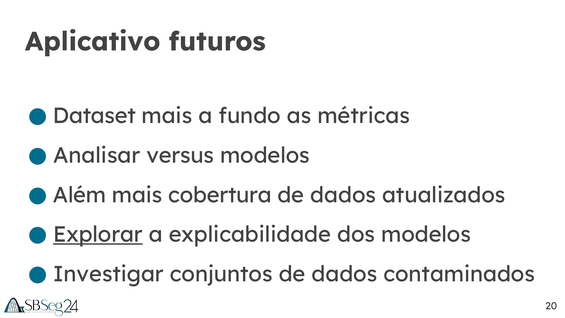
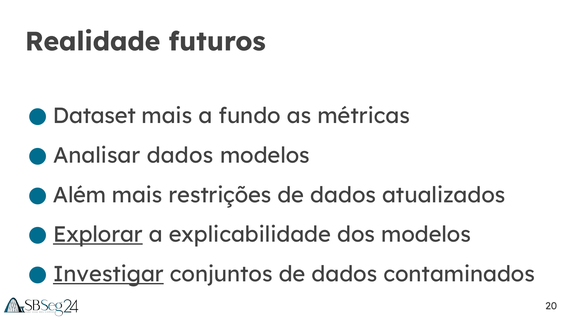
Aplicativo: Aplicativo -> Realidade (93, 42)
Analisar versus: versus -> dados (180, 155)
cobertura: cobertura -> restrições (220, 195)
Investigar underline: none -> present (109, 274)
